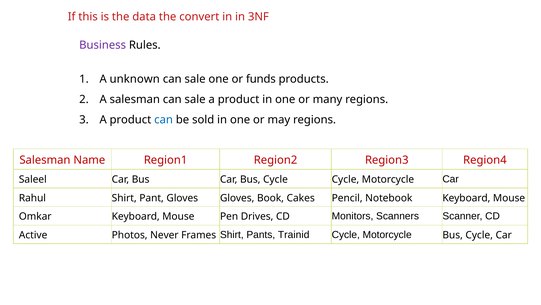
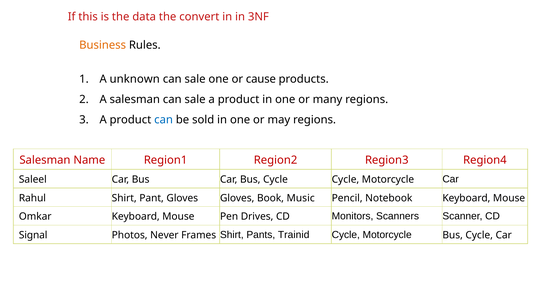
Business colour: purple -> orange (103, 45)
funds: funds -> cause (261, 79)
Cakes: Cakes -> Music (301, 198)
Active: Active -> Signal (33, 235)
